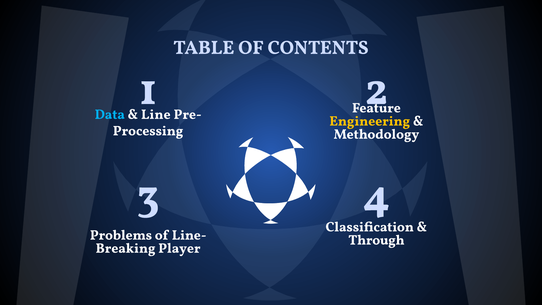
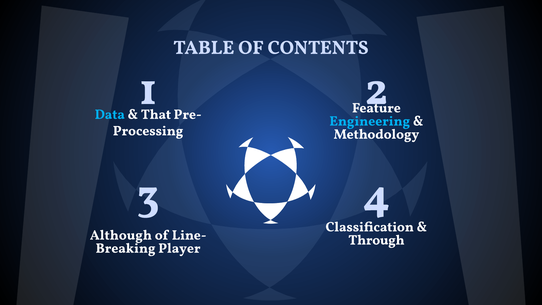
Line: Line -> That (156, 114)
Engineering colour: yellow -> light blue (370, 121)
Problems: Problems -> Although (121, 235)
